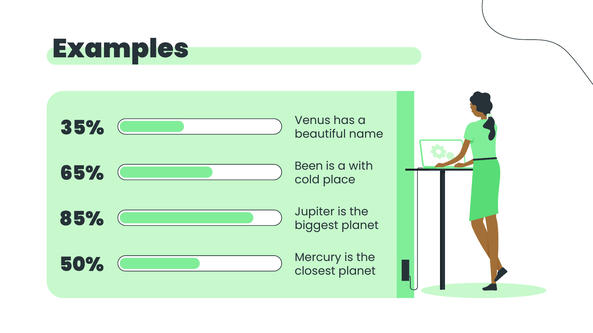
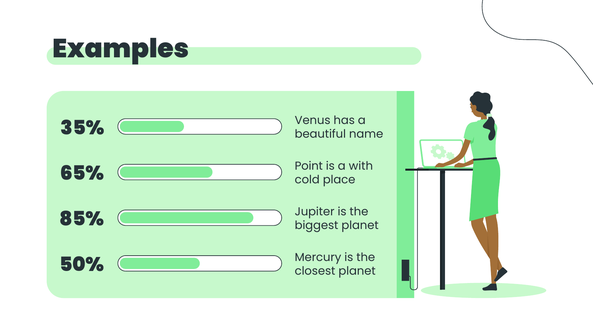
Been: Been -> Point (309, 166)
